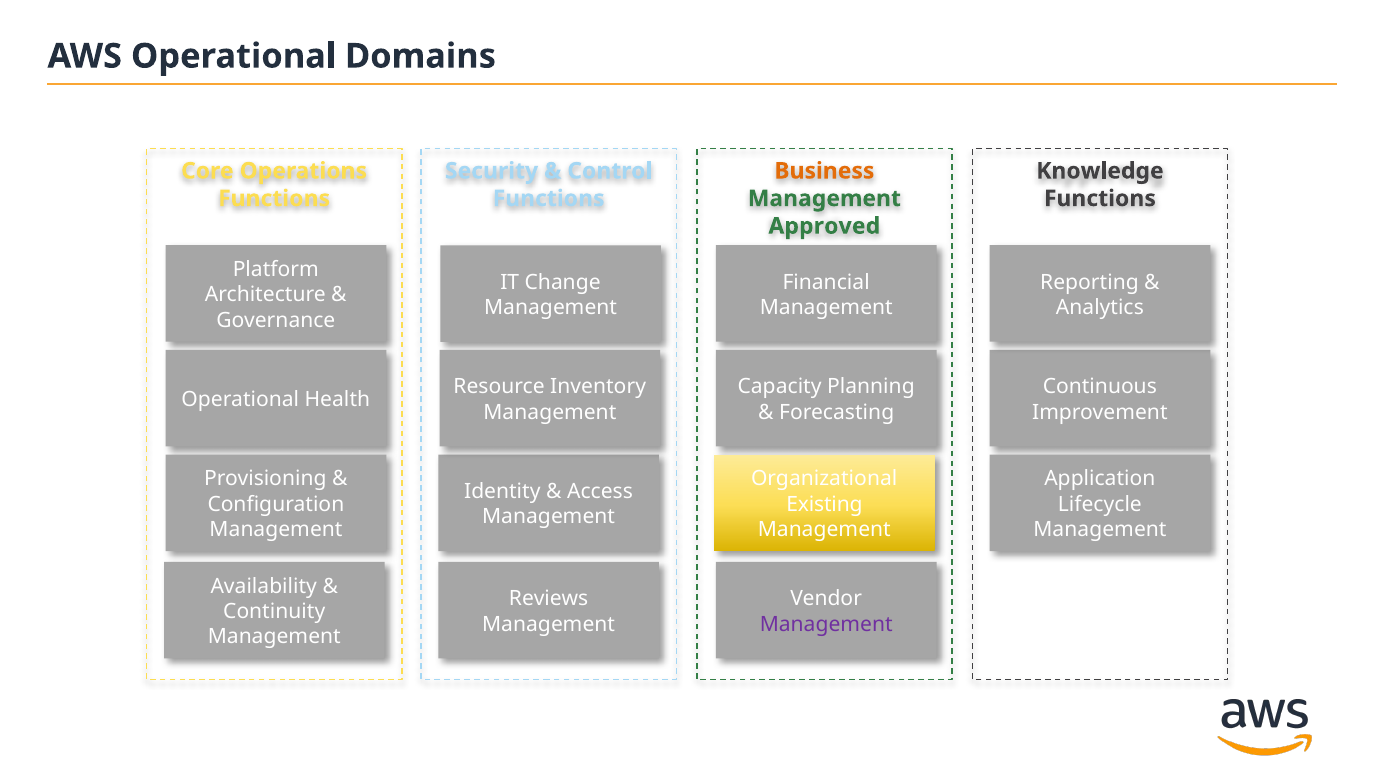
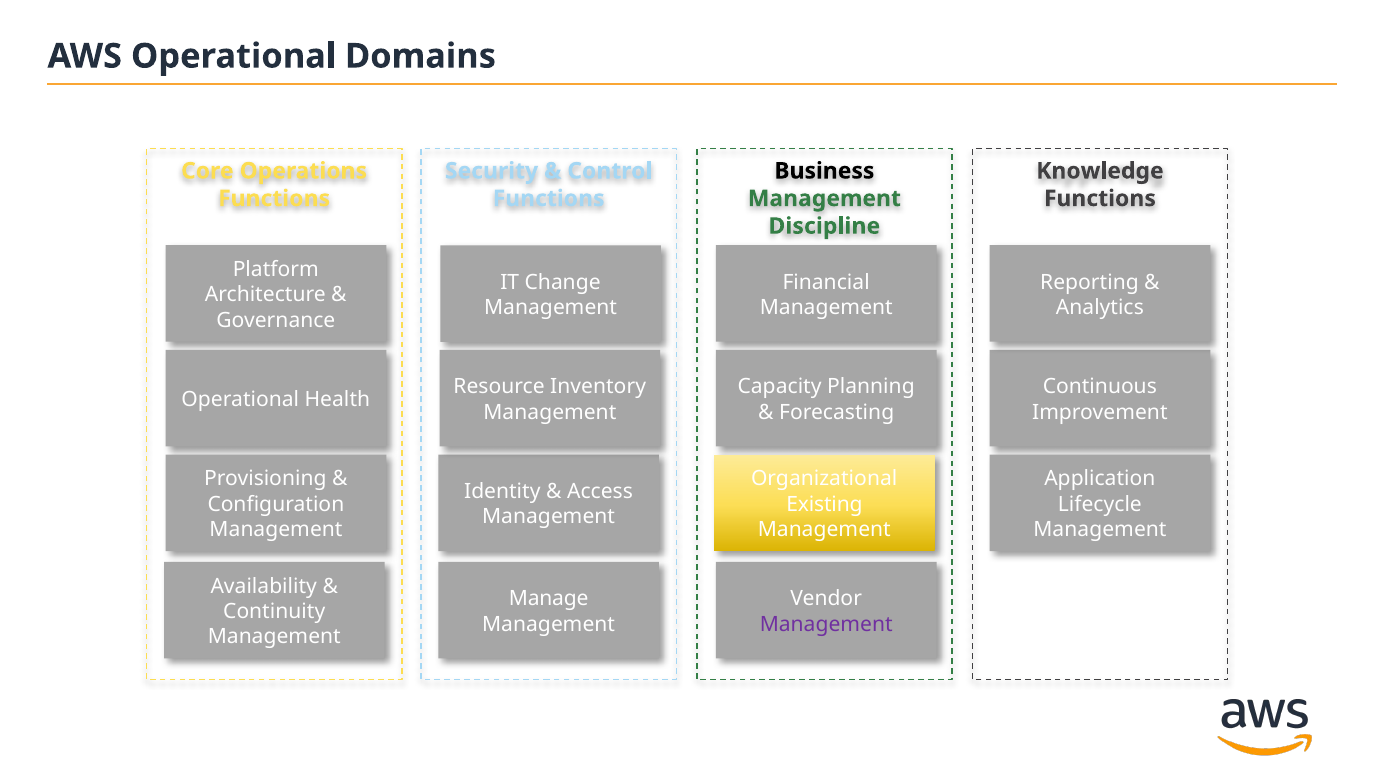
Business colour: orange -> black (824, 171)
Approved: Approved -> Discipline (824, 226)
Reviews: Reviews -> Manage (549, 599)
